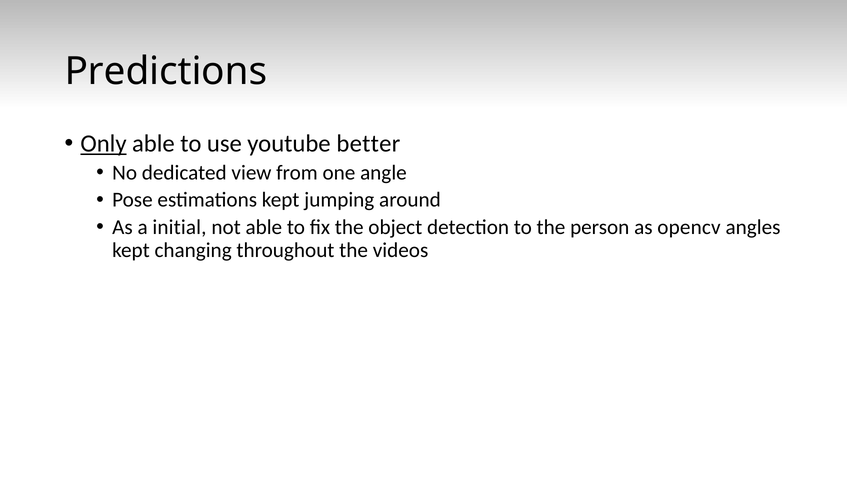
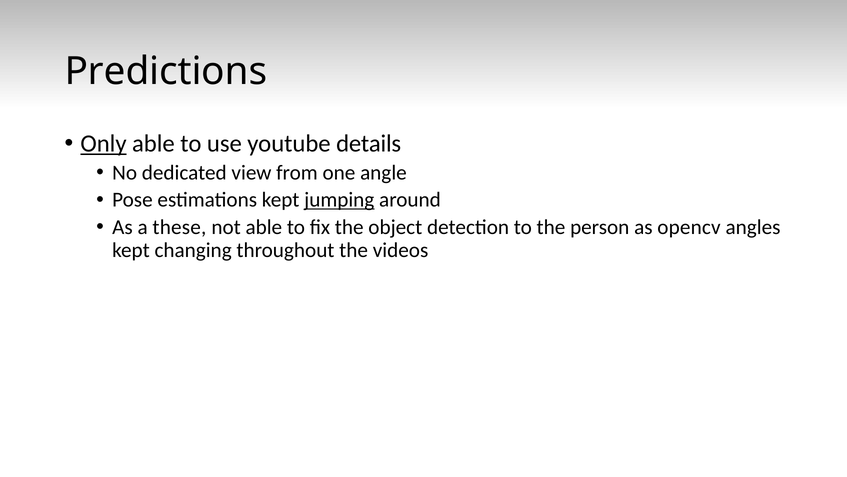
better: better -> details (369, 143)
jumping underline: none -> present (339, 200)
initial: initial -> these (179, 227)
